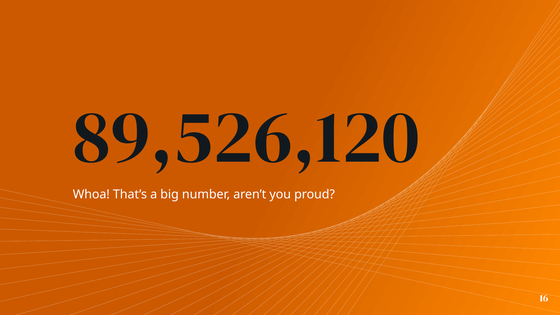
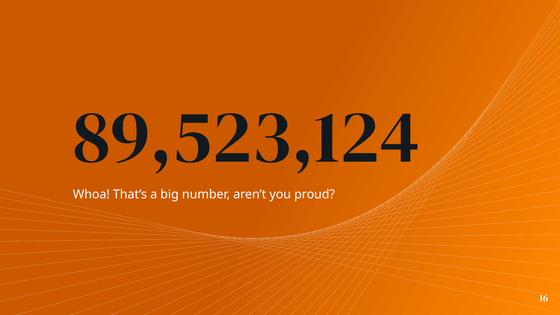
89,526,120: 89,526,120 -> 89,523,124 (246, 137)
